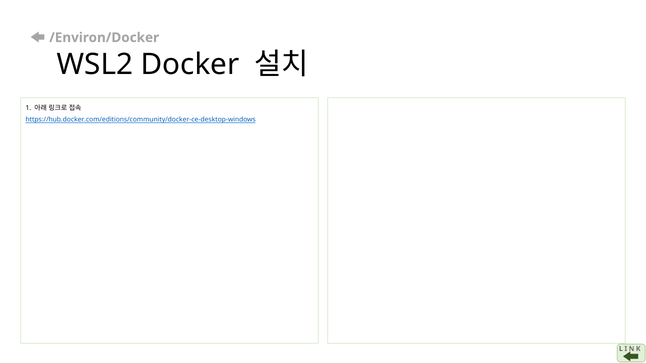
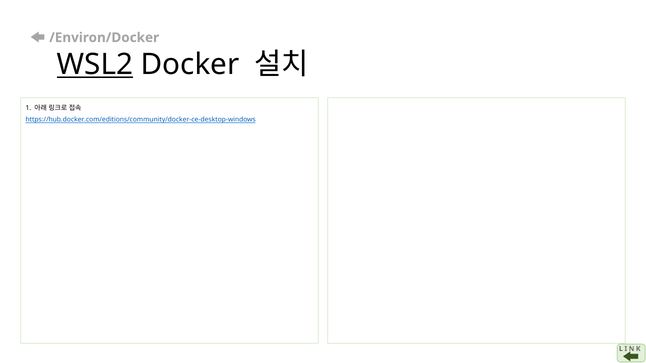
WSL2 underline: none -> present (95, 65)
